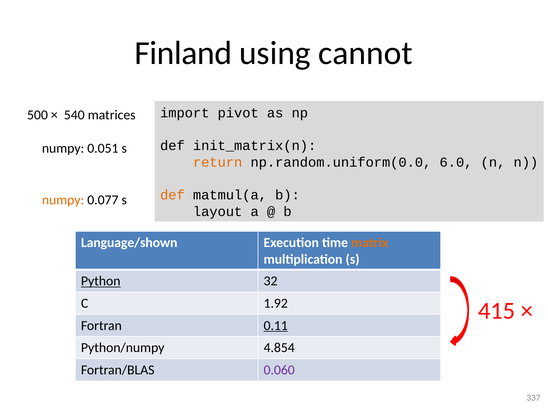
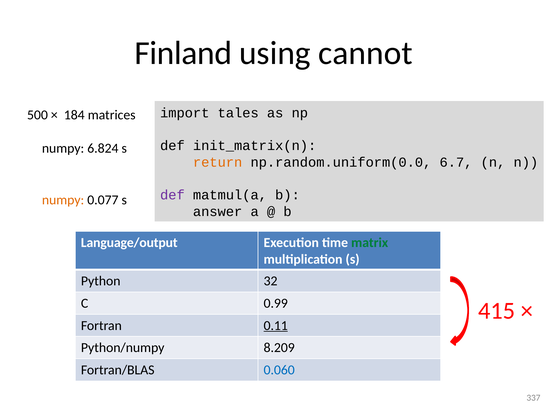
pivot: pivot -> tales (238, 113)
540: 540 -> 184 (74, 115)
0.051: 0.051 -> 6.824 (103, 148)
6.0: 6.0 -> 6.7 (456, 162)
def colour: orange -> purple (172, 195)
layout: layout -> answer (218, 212)
Language/shown: Language/shown -> Language/output (129, 243)
matrix colour: orange -> green (370, 243)
Python underline: present -> none (101, 281)
1.92: 1.92 -> 0.99 (276, 303)
4.854: 4.854 -> 8.209 (279, 348)
0.060 colour: purple -> blue (279, 370)
